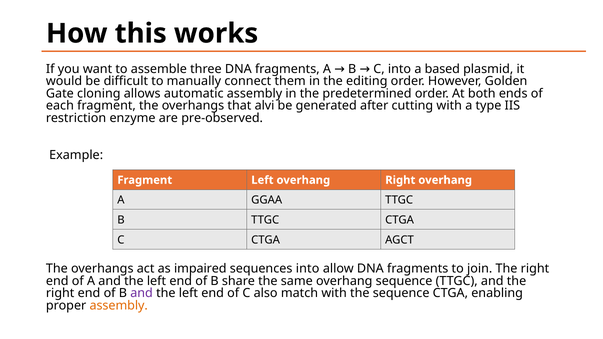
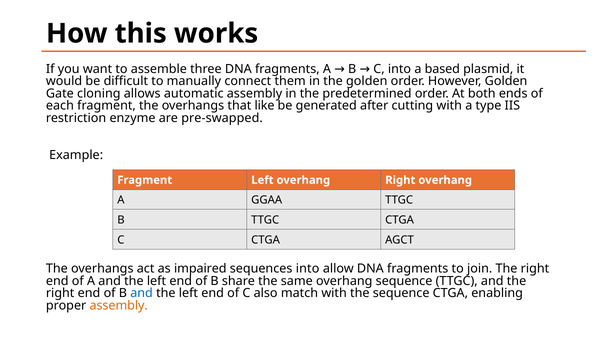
the editing: editing -> golden (367, 81)
alvi: alvi -> like (265, 106)
pre-observed: pre-observed -> pre-swapped (222, 118)
and colour: purple -> blue (142, 293)
